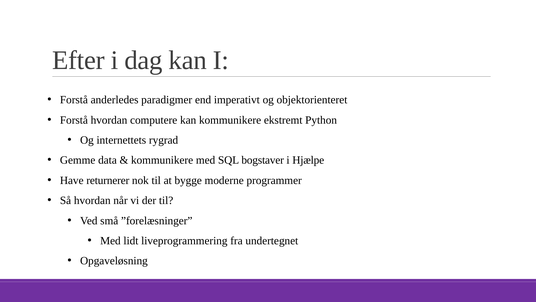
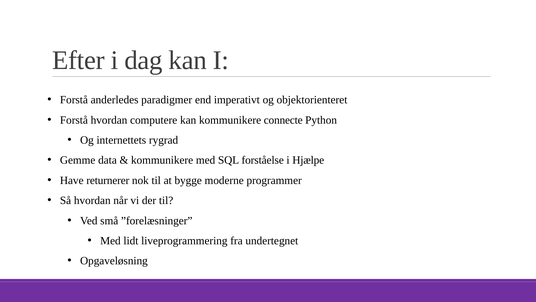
ekstremt: ekstremt -> connecte (283, 120)
bogstaver: bogstaver -> forståelse (263, 160)
